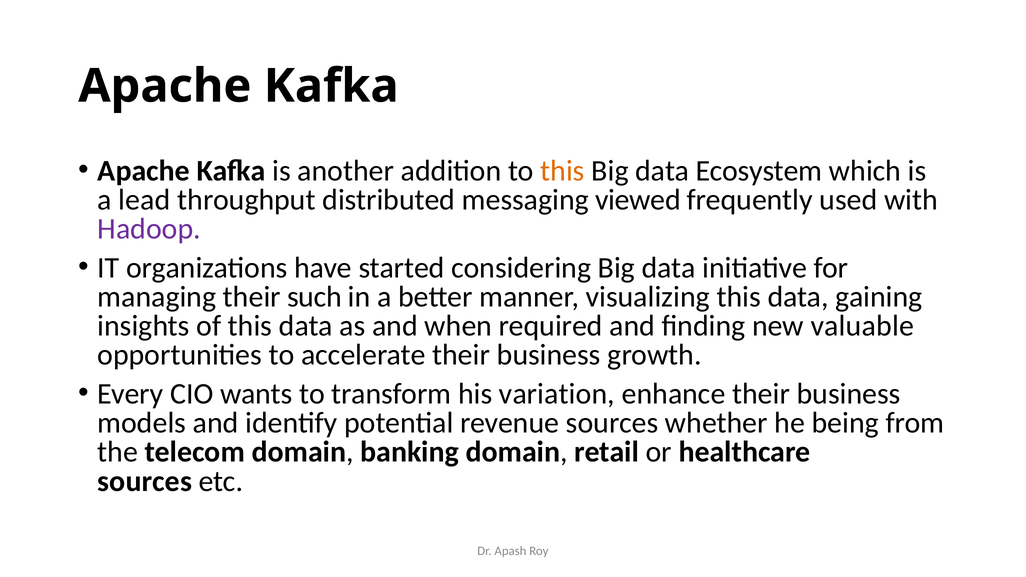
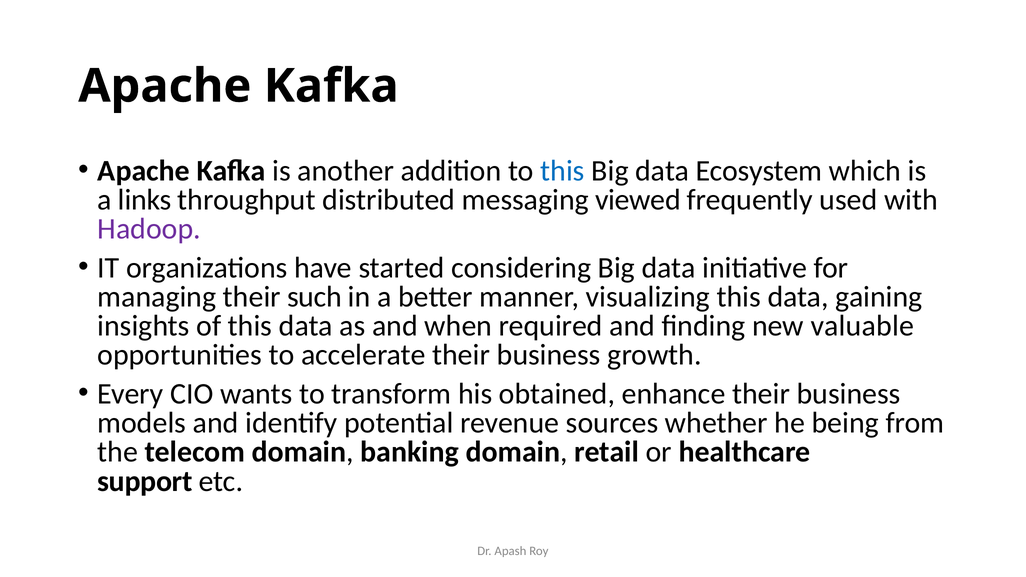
this colour: orange -> blue (563, 171)
lead: lead -> links (145, 200)
variation: variation -> obtained (557, 394)
sources: sources -> support (145, 481)
